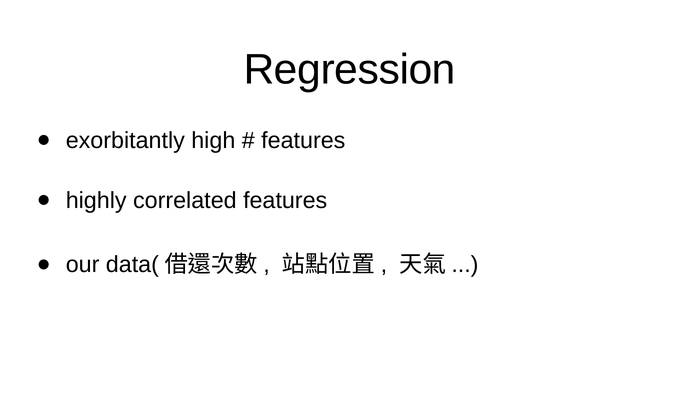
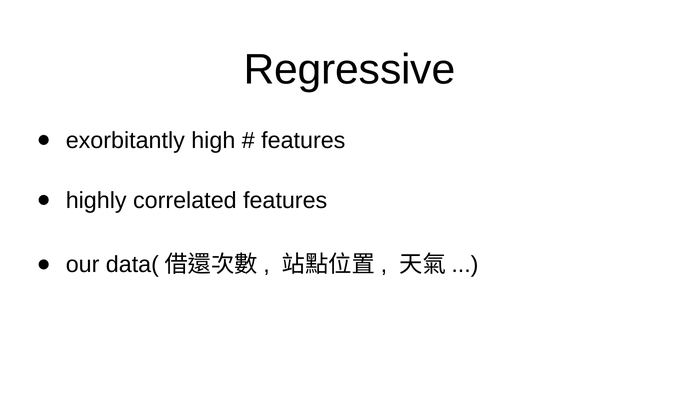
Regression: Regression -> Regressive (350, 70)
